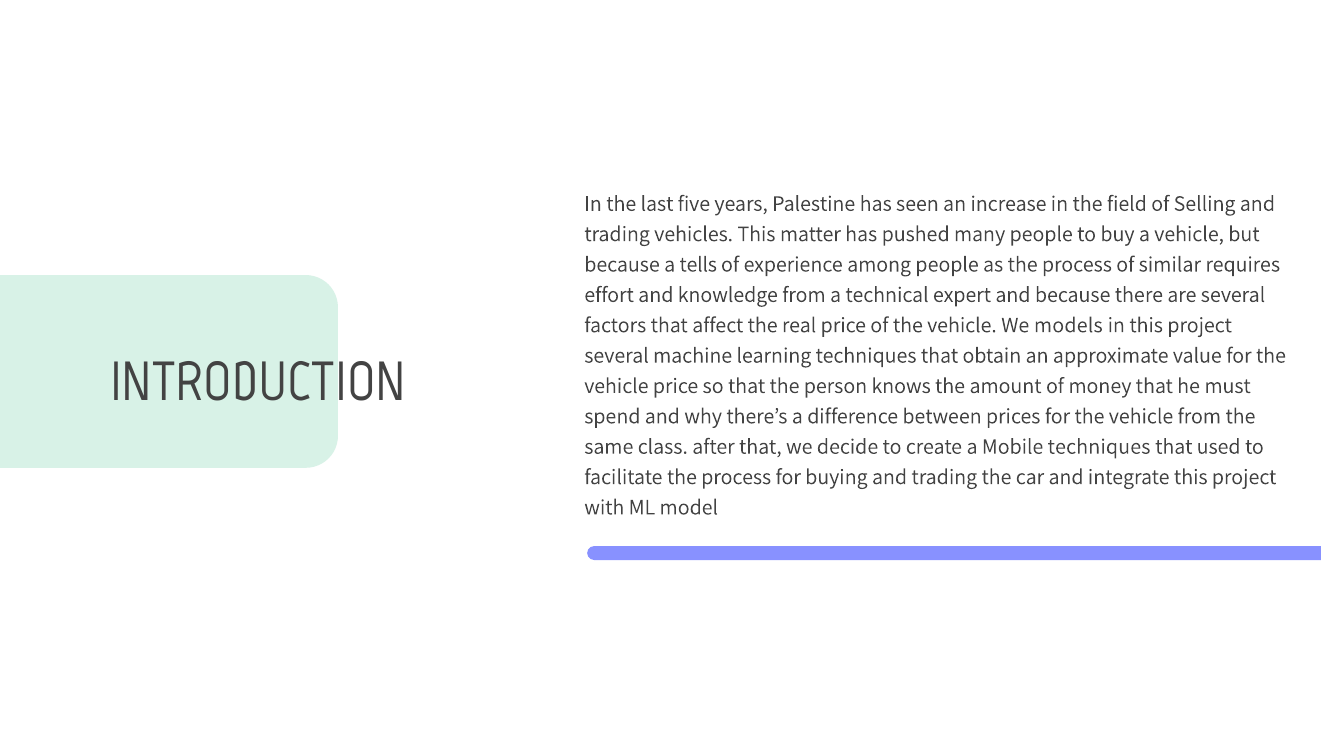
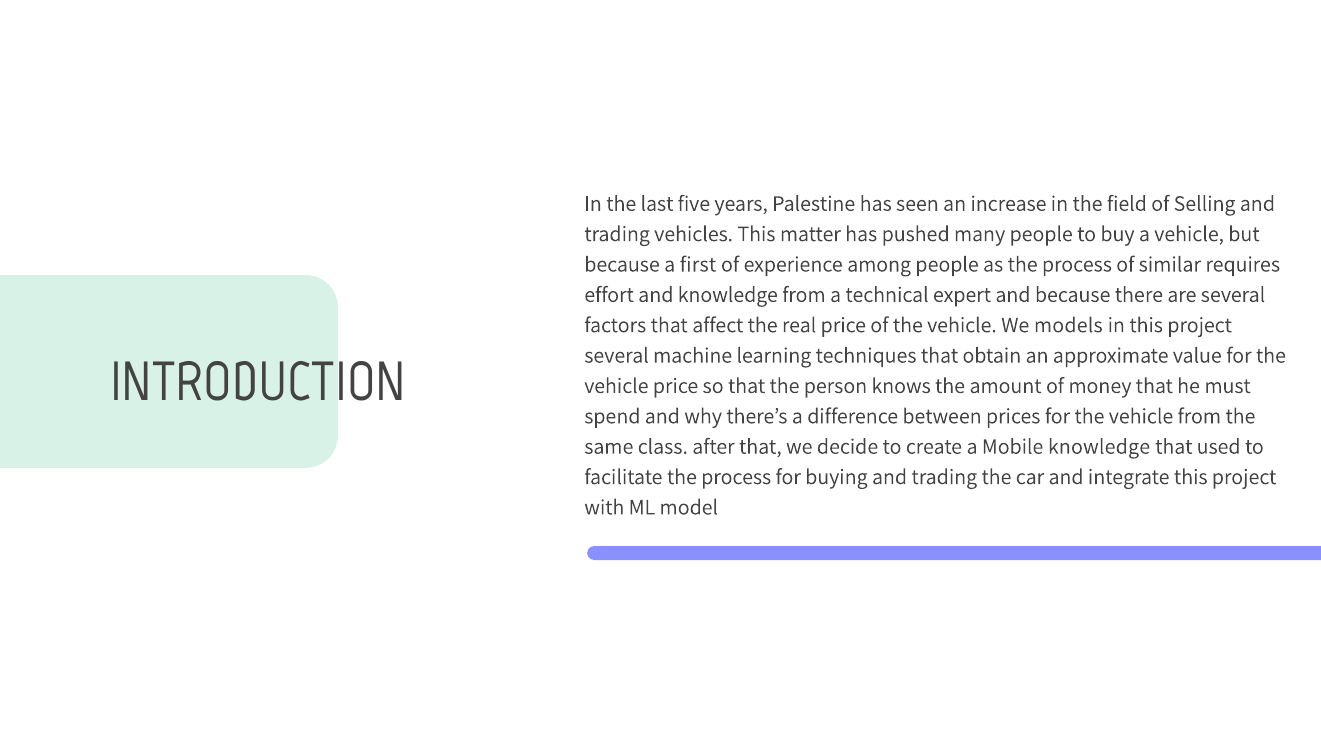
tells: tells -> first (698, 264)
Mobile techniques: techniques -> knowledge (1099, 447)
